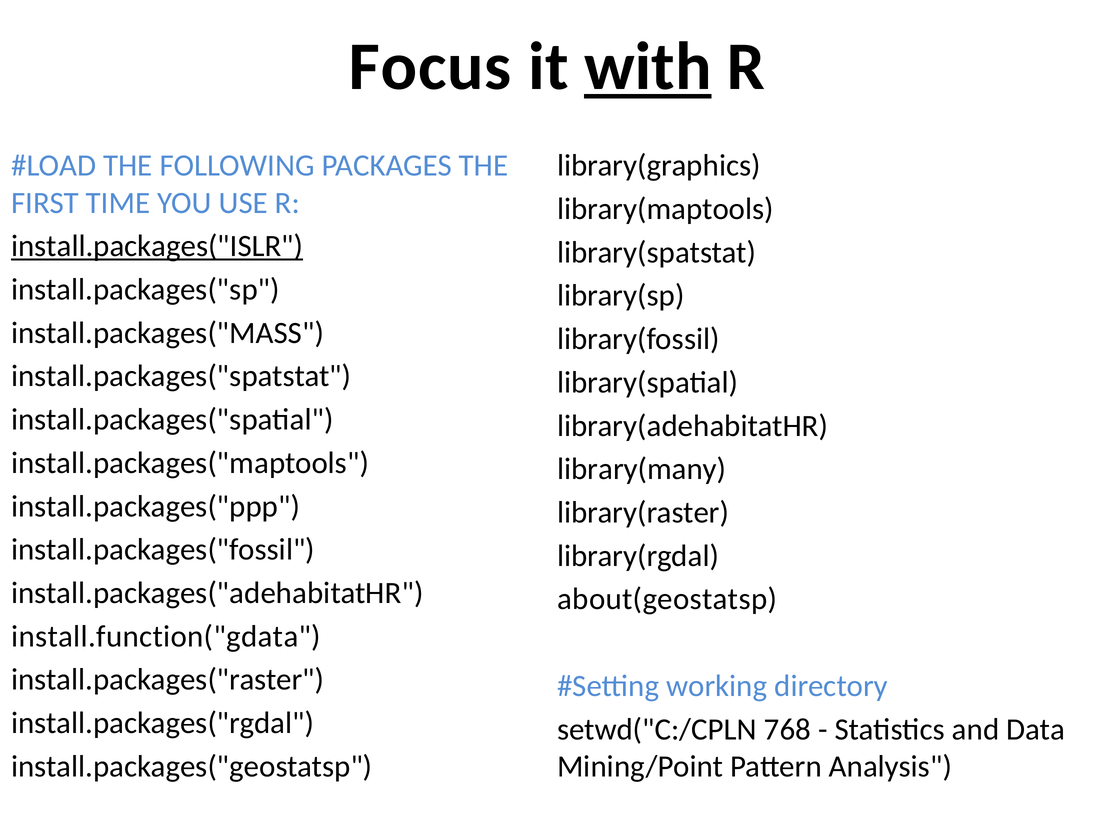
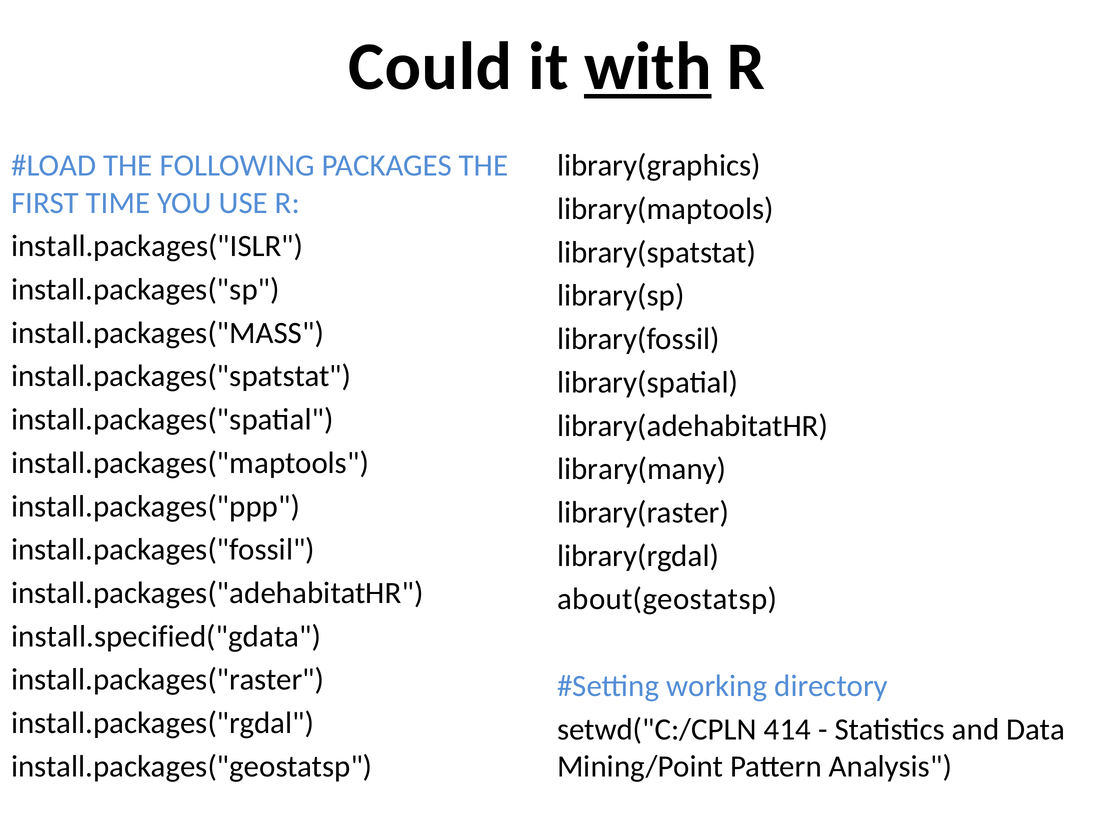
Focus: Focus -> Could (430, 67)
install.packages("ISLR underline: present -> none (157, 246)
install.function("gdata: install.function("gdata -> install.specified("gdata (166, 636)
768: 768 -> 414 (787, 729)
